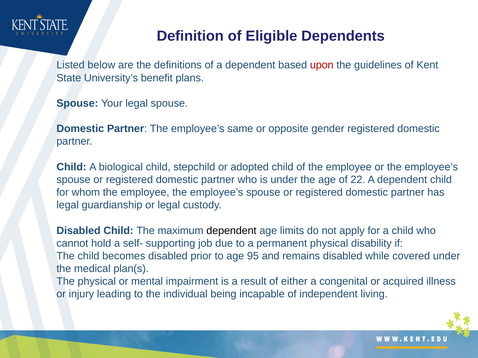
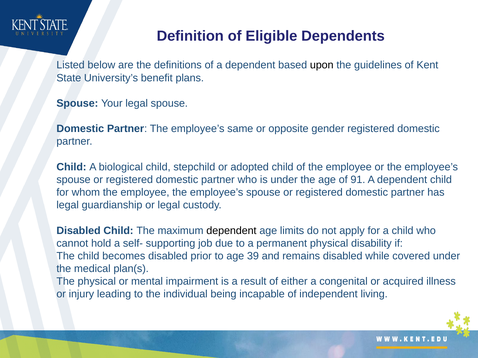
upon colour: red -> black (322, 65)
22: 22 -> 91 (358, 180)
95: 95 -> 39 (253, 256)
